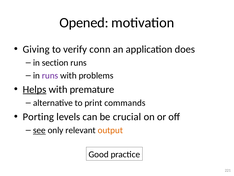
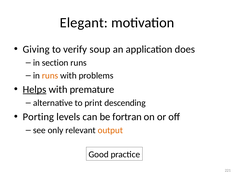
Opened: Opened -> Elegant (84, 23)
conn: conn -> soup (100, 49)
runs colour: purple -> orange (50, 75)
commands: commands -> descending (125, 103)
crucial: crucial -> fortran (127, 116)
see underline: present -> none (39, 130)
